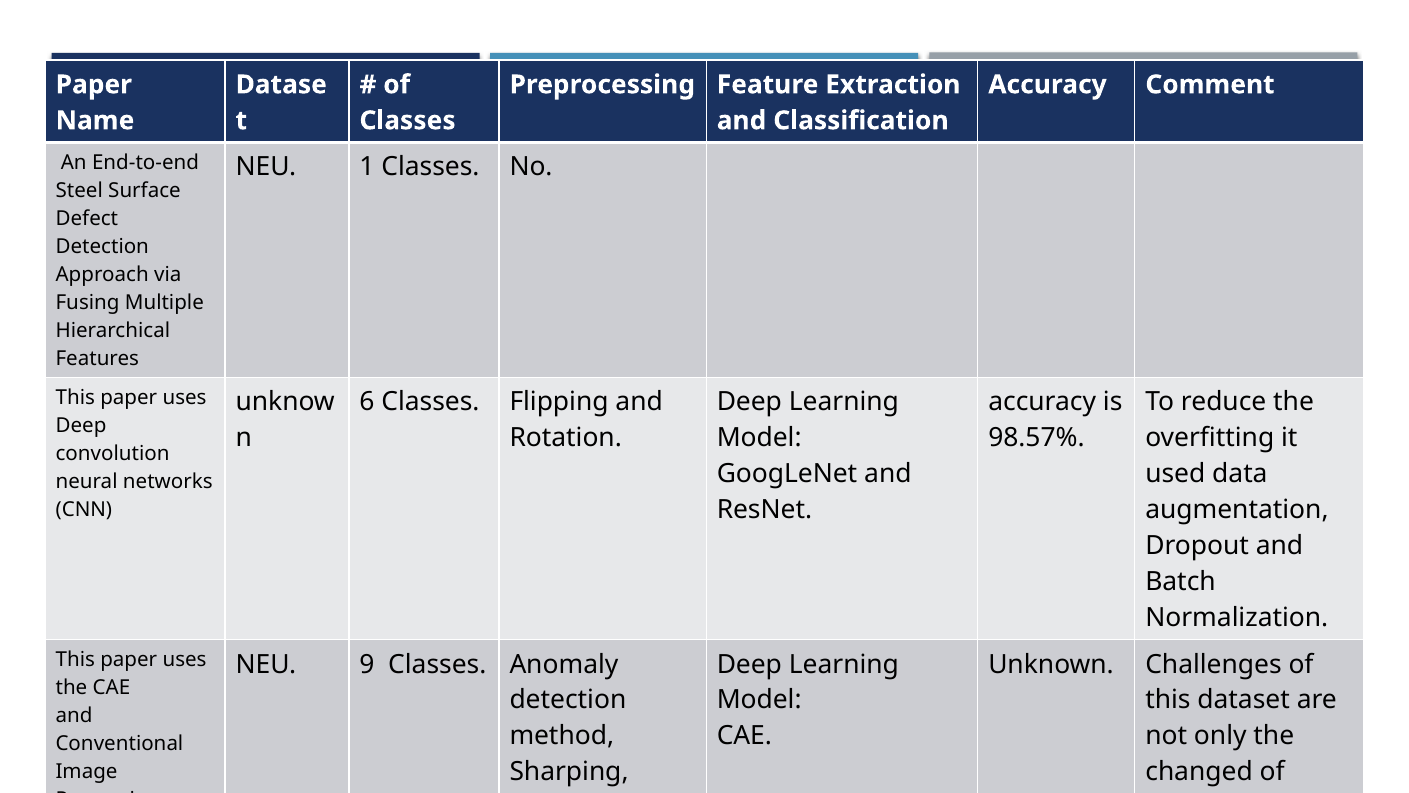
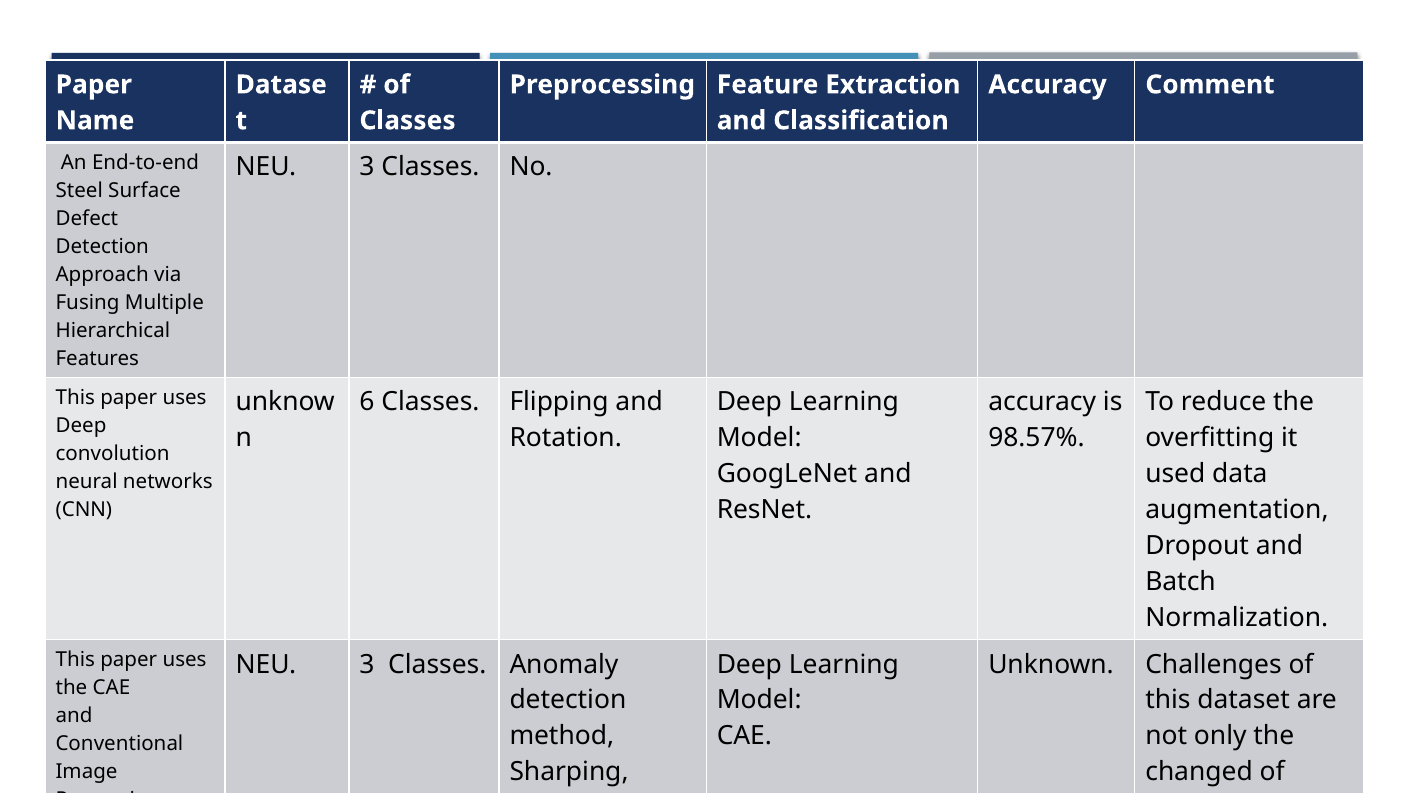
1: 1 -> 3 (367, 167)
9: 9 -> 3 (367, 664)
